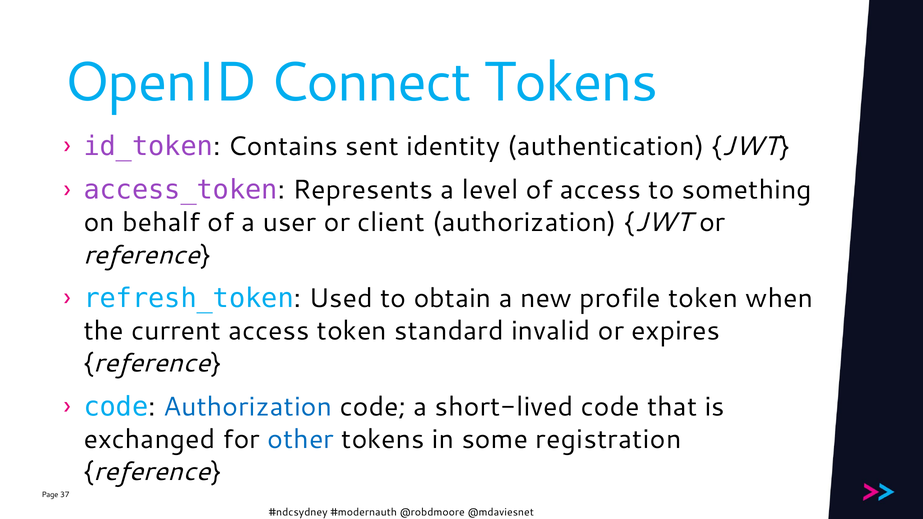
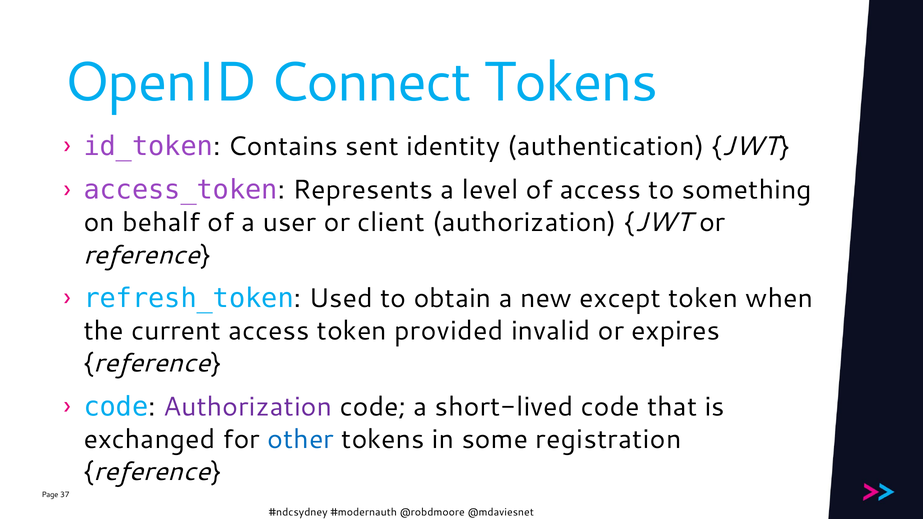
profile: profile -> except (620, 299)
standard: standard -> provided (449, 331)
Authorization colour: blue -> purple (248, 407)
